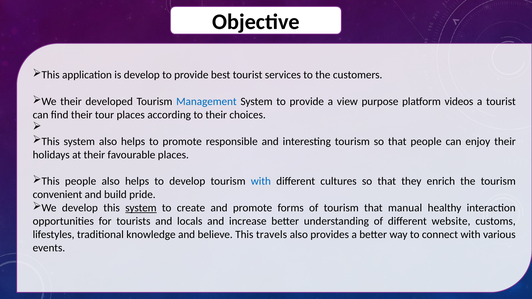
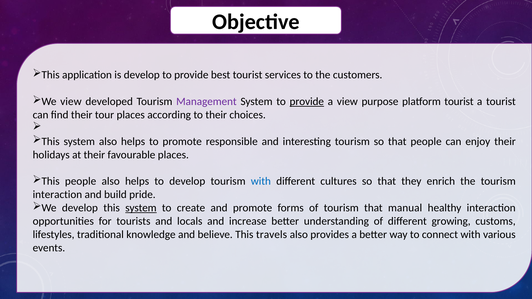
We their: their -> view (71, 102)
Management colour: blue -> purple (206, 102)
provide underline: none -> present (307, 102)
platform videos: videos -> tourist (459, 102)
convenient: convenient -> interaction (57, 195)
website: website -> growing (451, 221)
